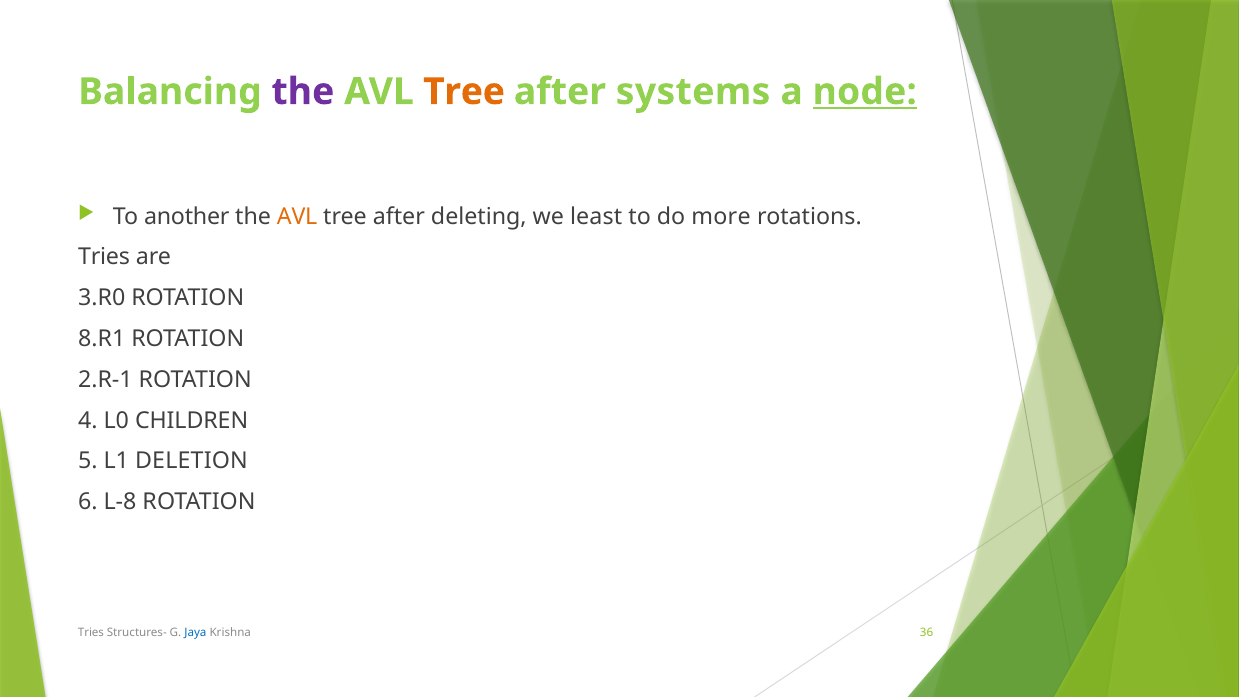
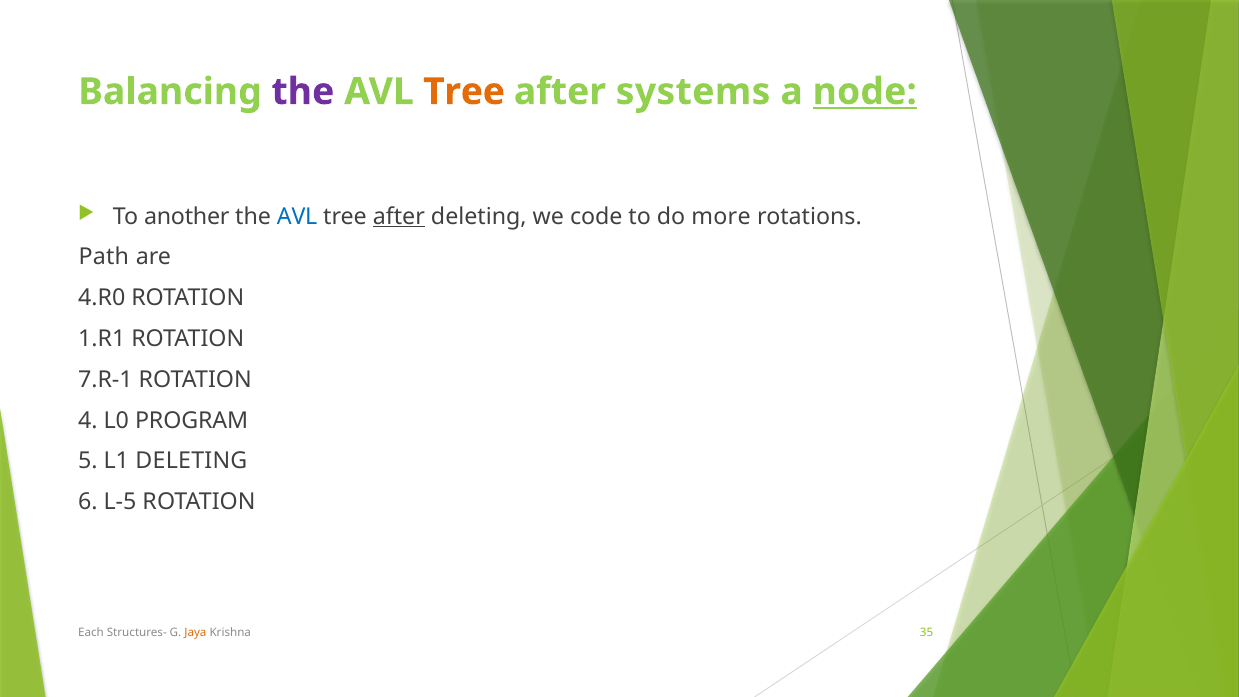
AVL colour: orange -> blue (297, 216)
after underline: none -> present (399, 216)
least: least -> code (596, 216)
Tries: Tries -> Path (104, 257)
3.R0: 3.R0 -> 4.R0 (102, 298)
8.R1: 8.R1 -> 1.R1 (102, 339)
2.R-1: 2.R-1 -> 7.R-1 (105, 380)
CHILDREN: CHILDREN -> PROGRAM (192, 420)
L1 DELETION: DELETION -> DELETING (191, 461)
L-8: L-8 -> L-5 (120, 502)
Tries: Tries -> Each (91, 632)
Jaya colour: blue -> orange (195, 632)
36: 36 -> 35 (927, 632)
